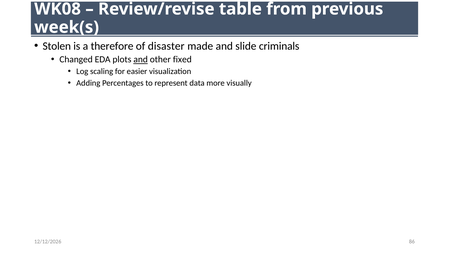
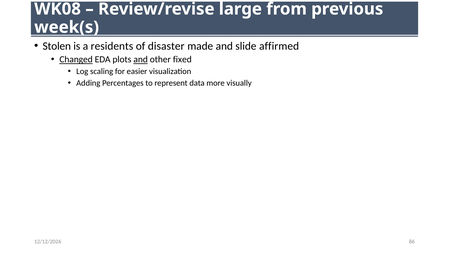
table: table -> large (240, 9)
therefore: therefore -> residents (112, 46)
criminals: criminals -> affirmed (279, 46)
Changed underline: none -> present (76, 59)
